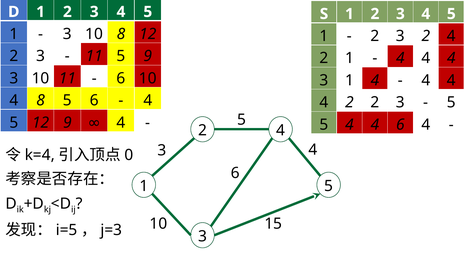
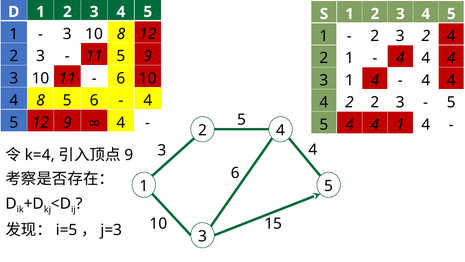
4 6: 6 -> 1 (400, 124)
0: 0 -> 9 (129, 155)
